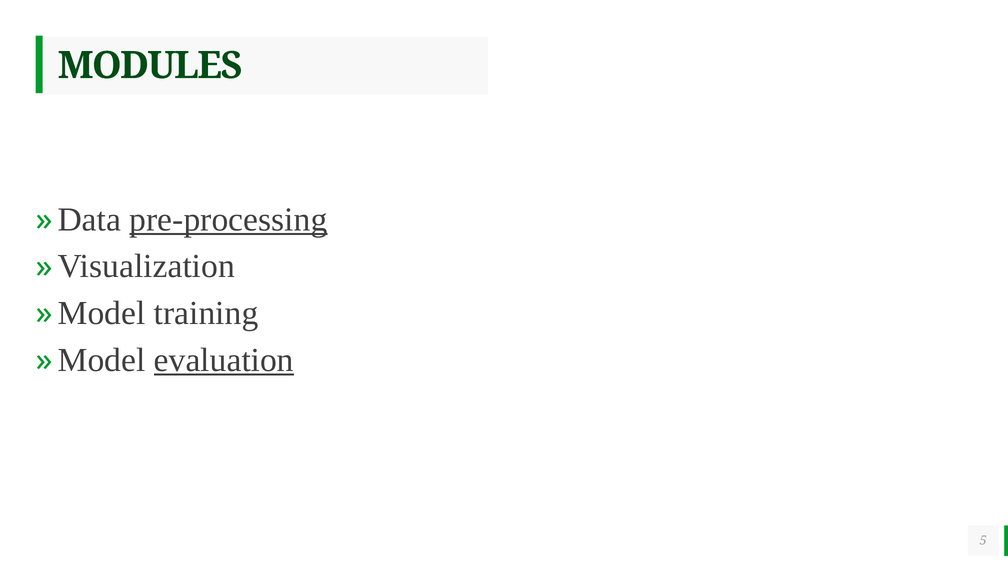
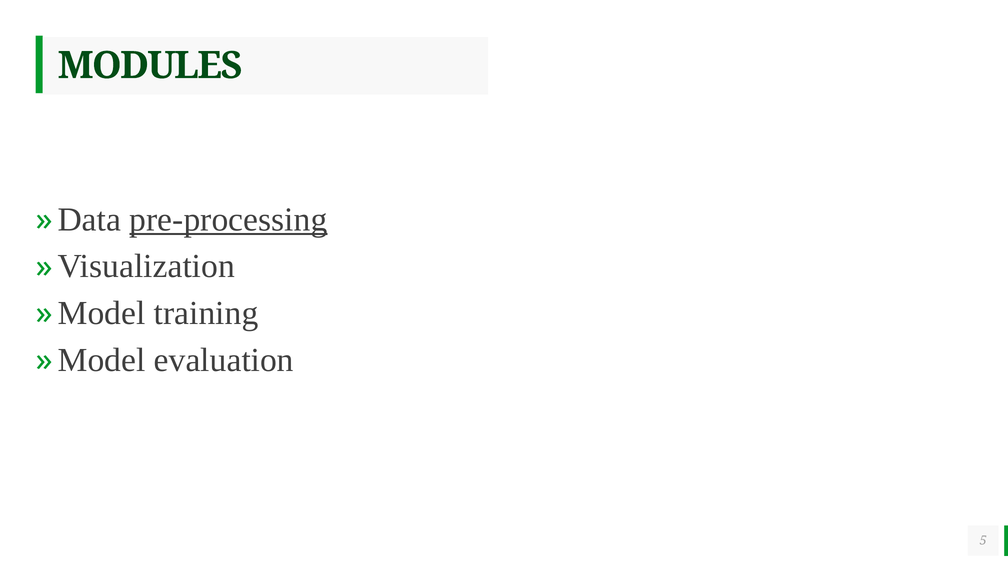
evaluation underline: present -> none (224, 360)
